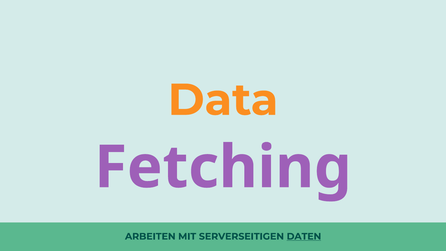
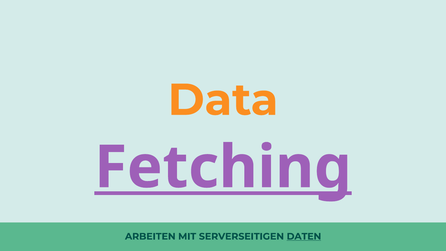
Fetching underline: none -> present (223, 167)
